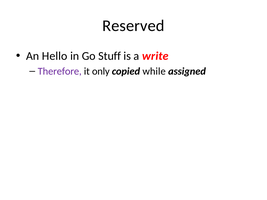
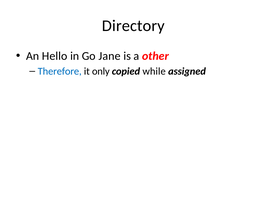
Reserved: Reserved -> Directory (133, 26)
Stuff: Stuff -> Jane (110, 56)
write: write -> other (155, 56)
Therefore colour: purple -> blue (60, 71)
